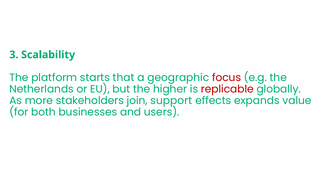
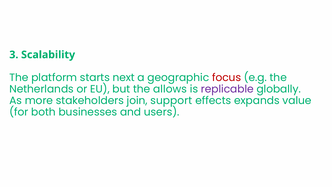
that: that -> next (124, 78)
higher: higher -> allows (170, 89)
replicable colour: red -> purple (227, 89)
